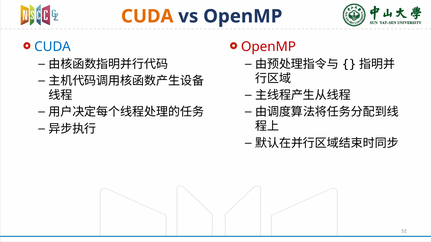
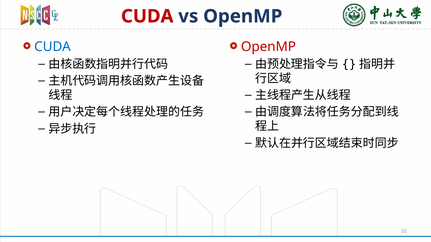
CUDA colour: orange -> red (147, 16)
